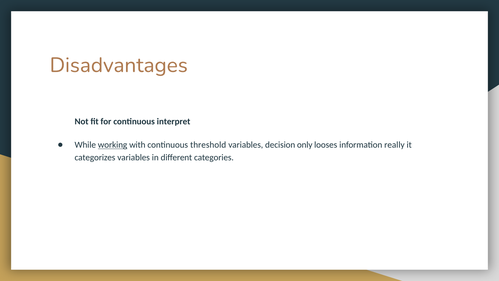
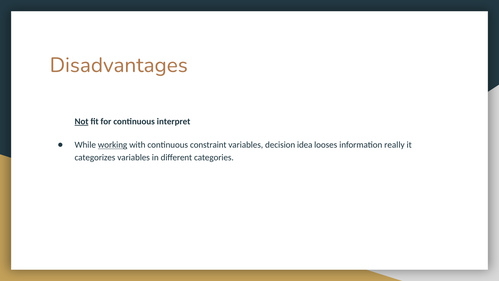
Not underline: none -> present (82, 121)
threshold: threshold -> constraint (208, 145)
only: only -> idea (305, 145)
